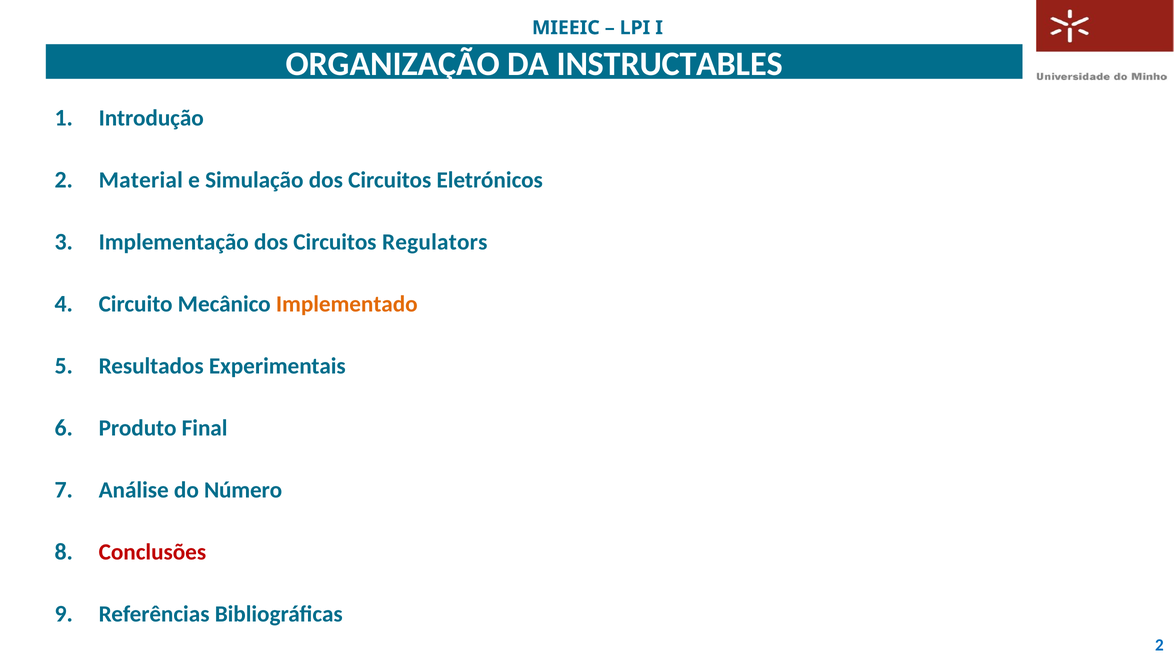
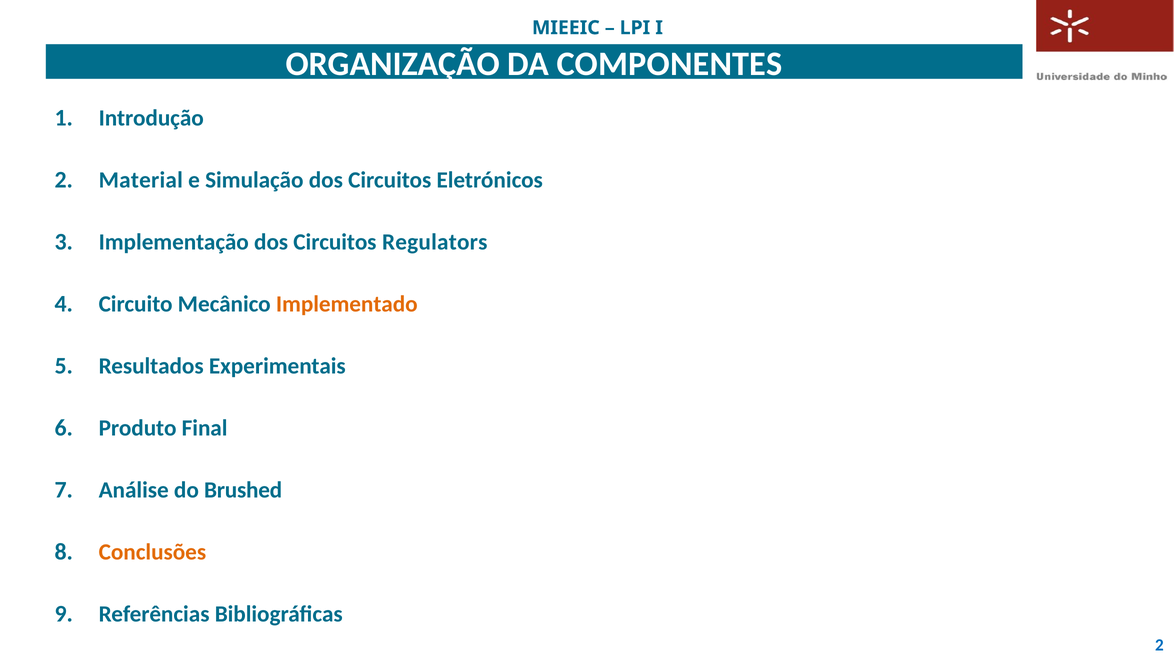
INSTRUCTABLES: INSTRUCTABLES -> COMPONENTES (670, 64)
Número: Número -> Brushed (243, 490)
Conclusões colour: red -> orange (152, 552)
